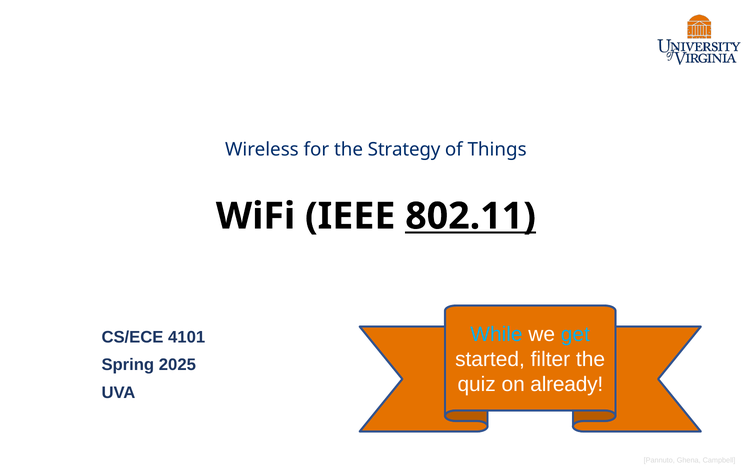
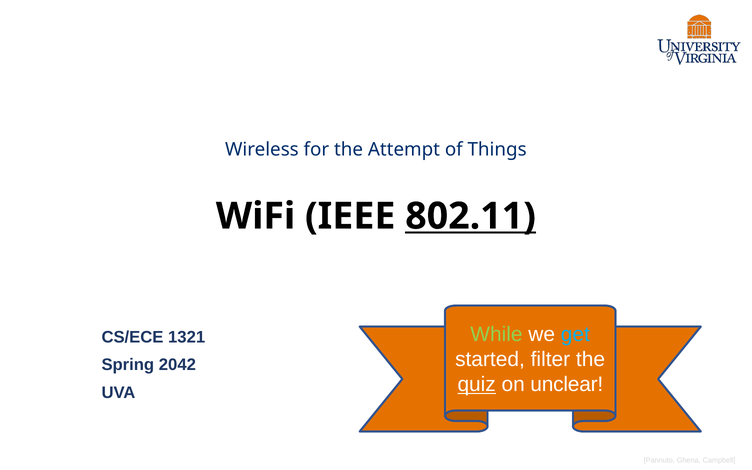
Strategy: Strategy -> Attempt (404, 150)
While colour: light blue -> light green (496, 334)
4101: 4101 -> 1321 (187, 337)
2025: 2025 -> 2042 (177, 365)
quiz underline: none -> present (477, 385)
already: already -> unclear (567, 385)
